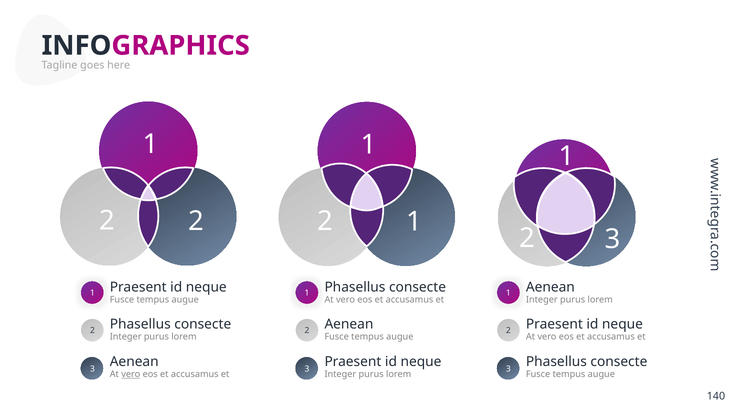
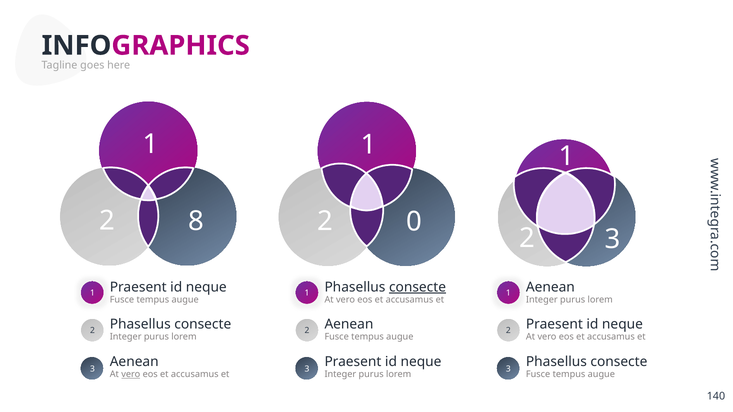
2 2: 2 -> 8 (196, 221)
1: 1 -> 0 (414, 222)
consecte underline: none -> present (418, 287)
